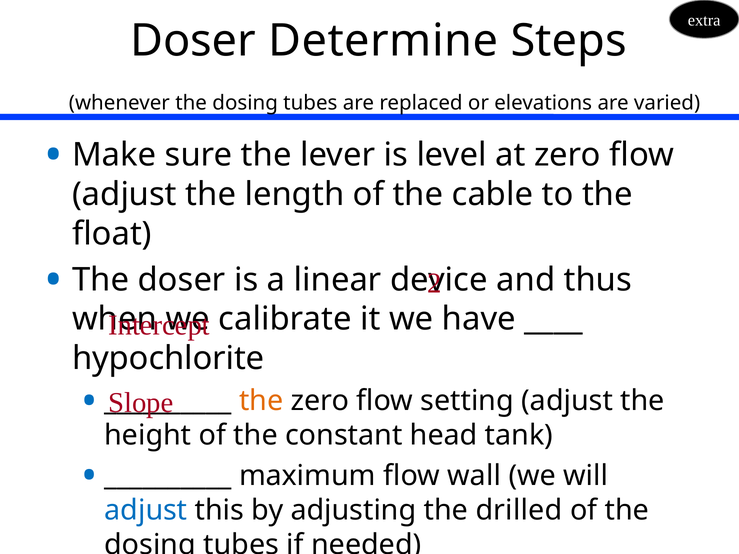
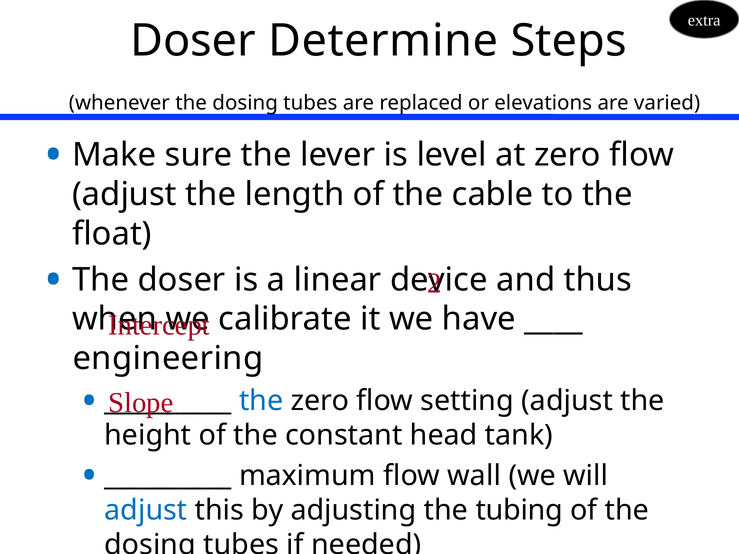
hypochlorite: hypochlorite -> engineering (168, 359)
the colour: orange -> blue (261, 401)
drilled: drilled -> tubing (519, 510)
